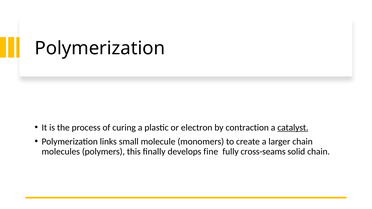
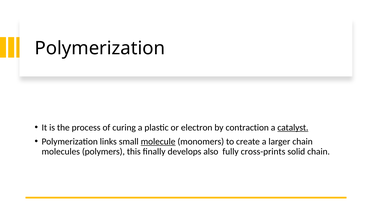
molecule underline: none -> present (158, 142)
fine: fine -> also (211, 152)
cross-seams: cross-seams -> cross-prints (263, 152)
